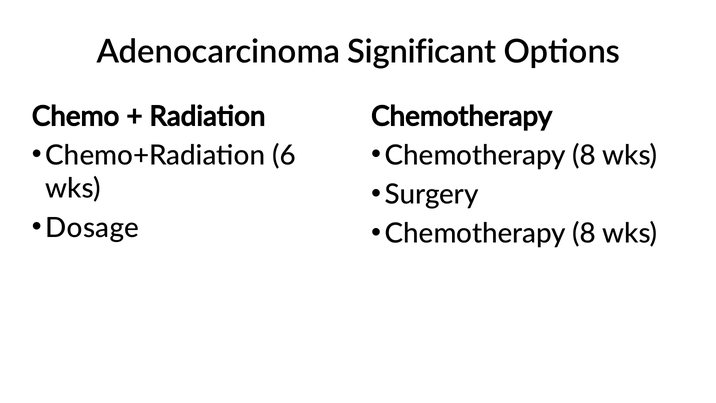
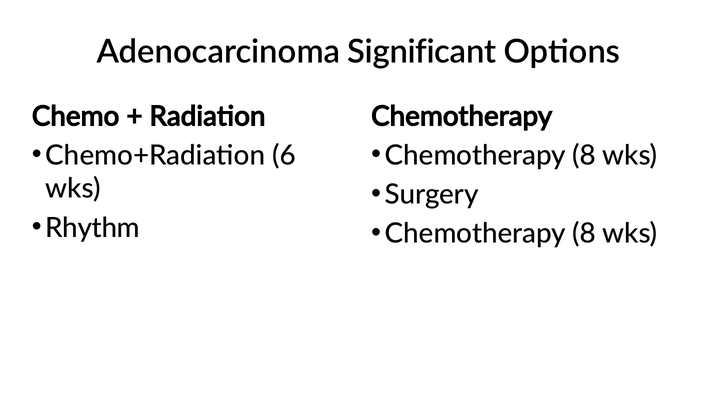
Dosage: Dosage -> Rhythm (93, 228)
